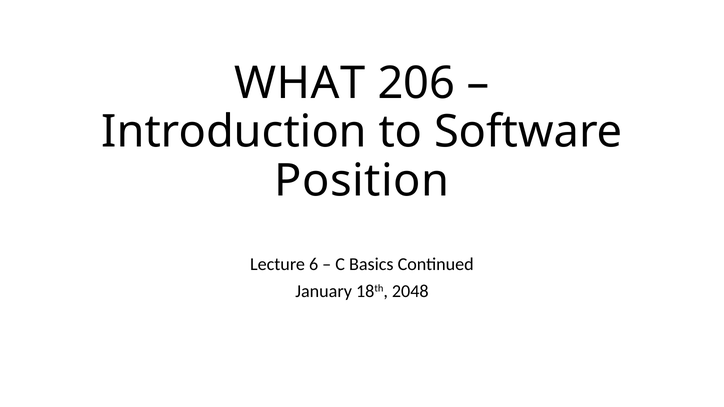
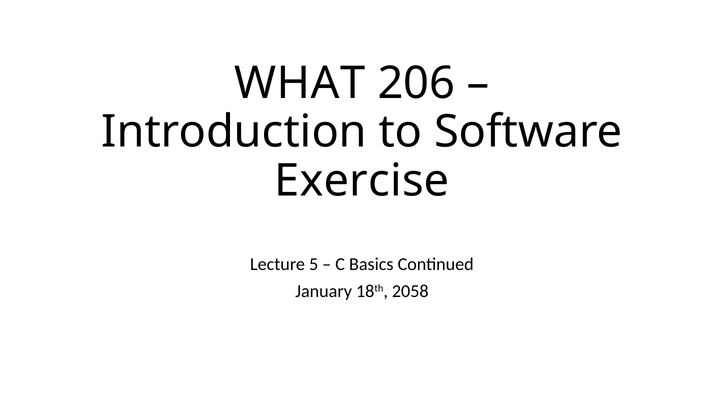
Position: Position -> Exercise (362, 181)
6: 6 -> 5 (314, 265)
2048: 2048 -> 2058 (410, 292)
